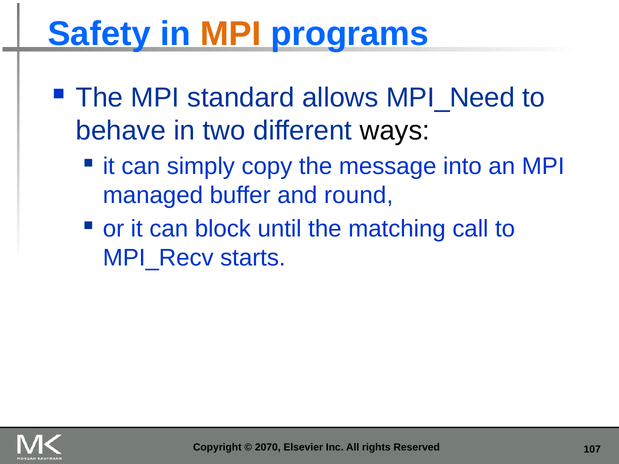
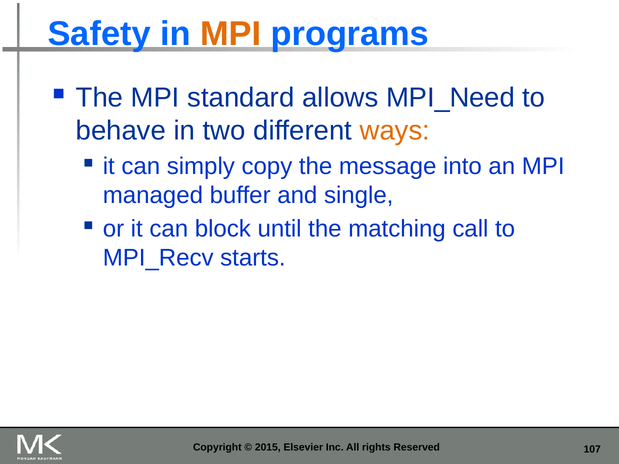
ways colour: black -> orange (395, 131)
round: round -> single (359, 195)
2070: 2070 -> 2015 (268, 448)
